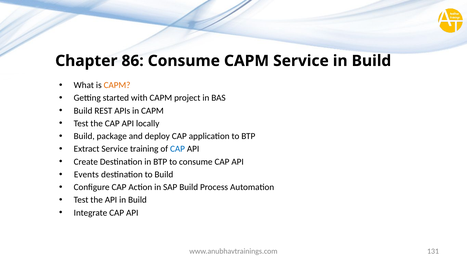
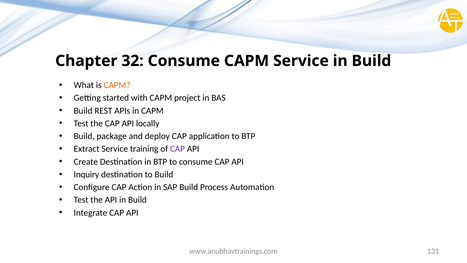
86: 86 -> 32 (133, 61)
CAP colour: blue -> purple (177, 149)
Events: Events -> Inquiry (86, 174)
